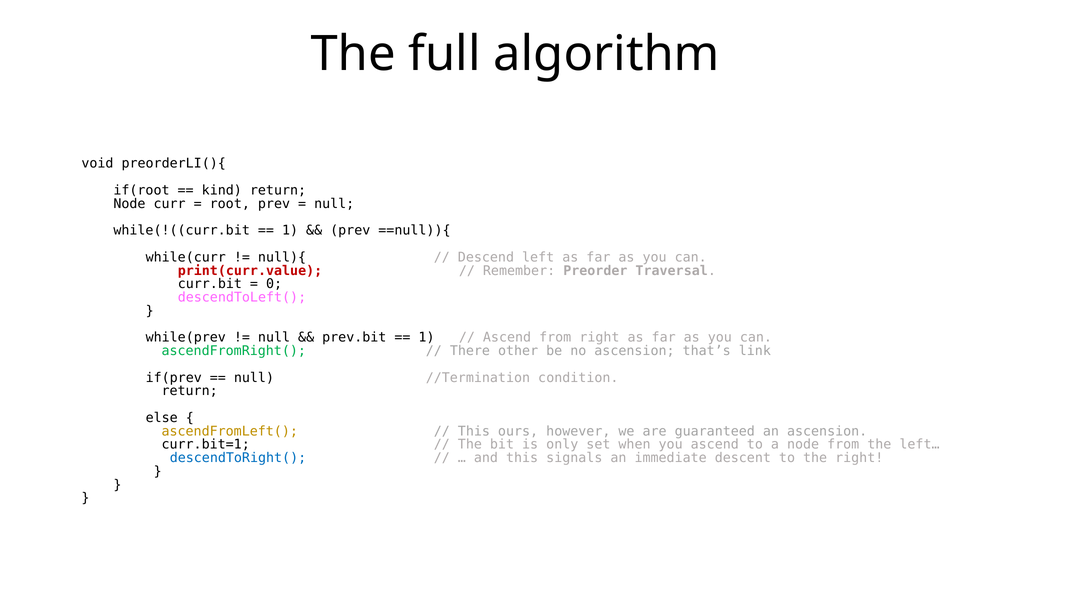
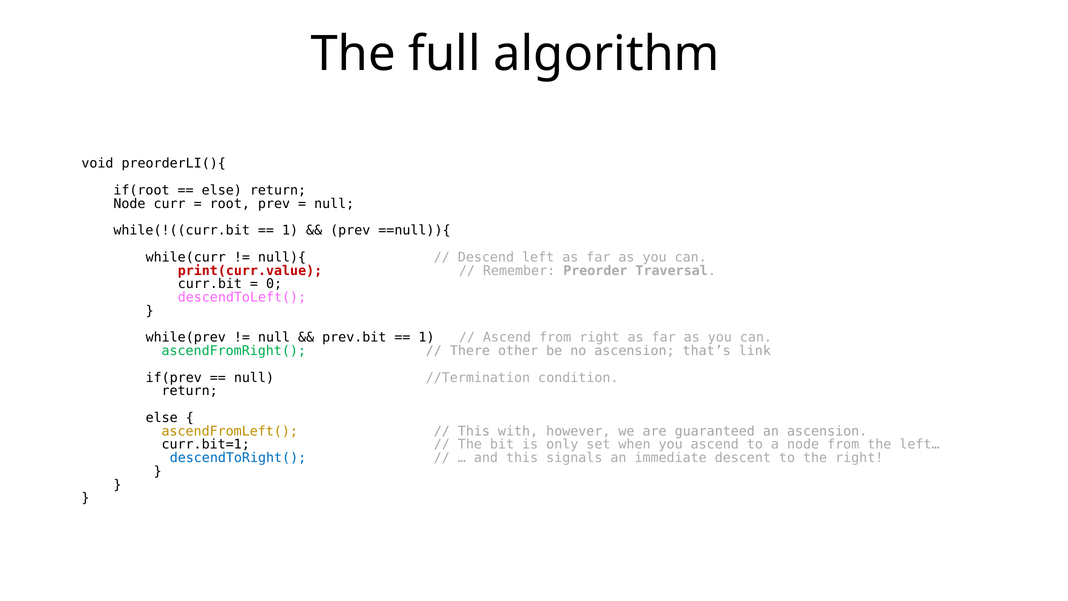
kind: kind -> else (222, 190)
ours: ours -> with (518, 431)
